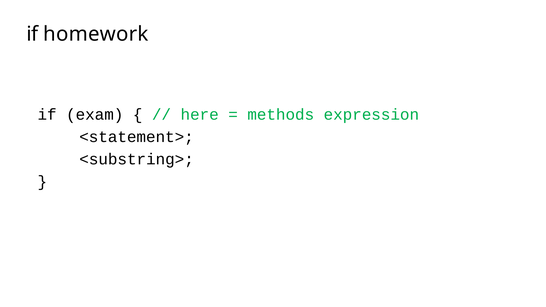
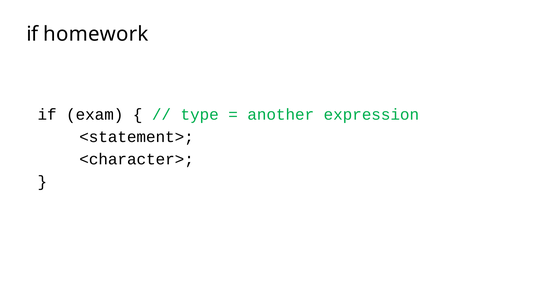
here: here -> type (200, 115)
methods: methods -> another (281, 115)
<substring>: <substring> -> <character> (137, 159)
